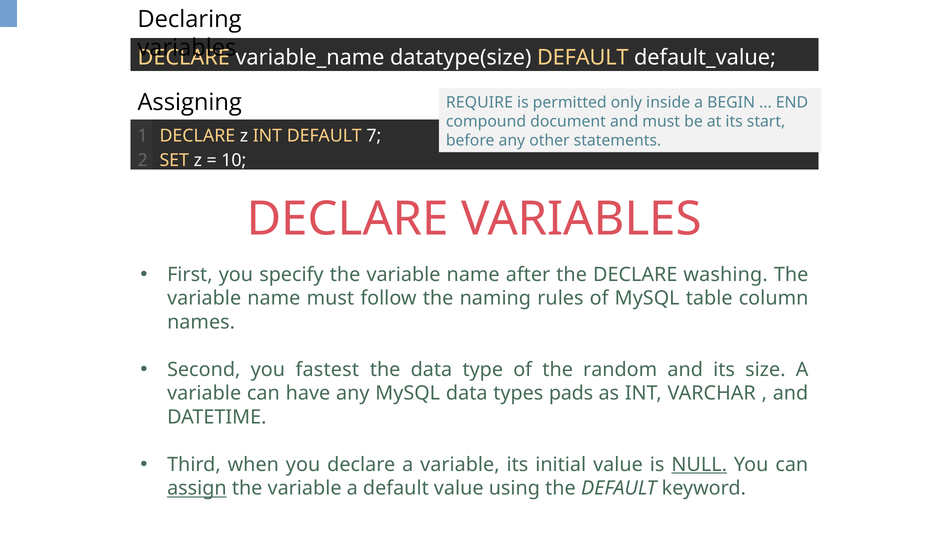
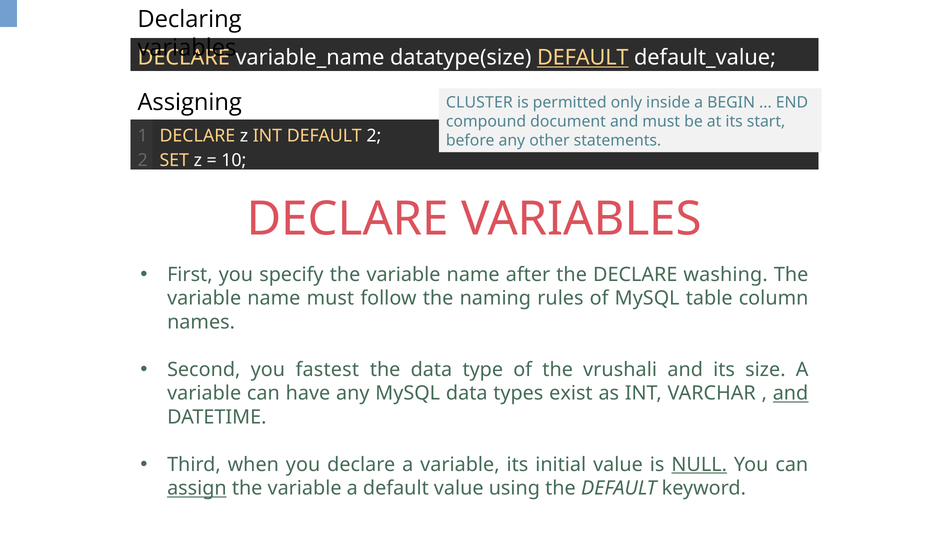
DEFAULT underline: none -> present (583, 58)
REQUIRE: REQUIRE -> CLUSTER (479, 102)
DEFAULT 7: 7 -> 2 (374, 136)
random: random -> vrushali (620, 370)
pads: pads -> exist (571, 393)
and underline: none -> present (791, 393)
